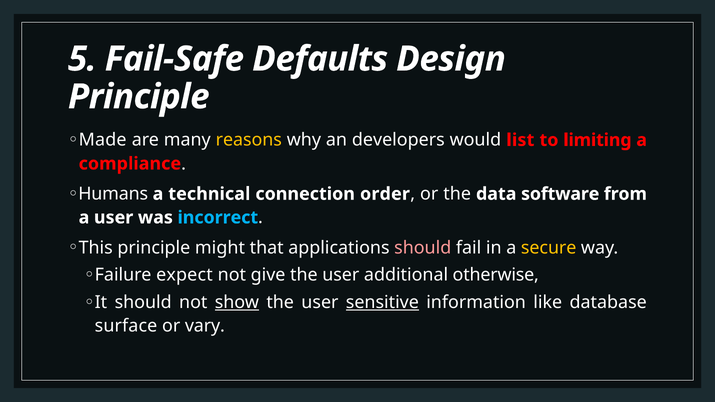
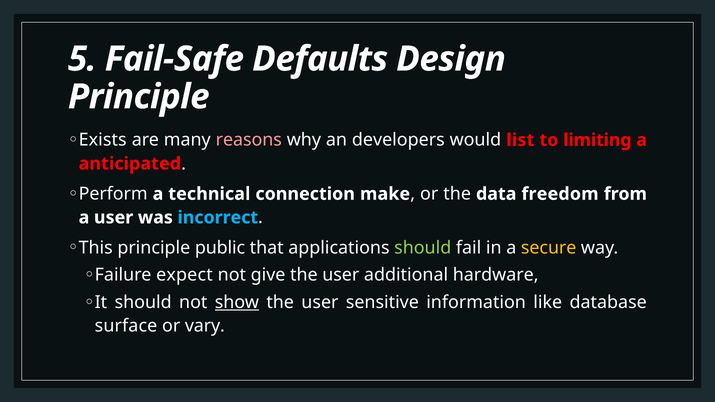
Made: Made -> Exists (103, 140)
reasons colour: yellow -> pink (249, 140)
compliance: compliance -> anticipated (130, 164)
Humans: Humans -> Perform (113, 194)
order: order -> make (385, 194)
software: software -> freedom (560, 194)
might: might -> public (220, 248)
should colour: pink -> light green (423, 248)
otherwise: otherwise -> hardware (496, 275)
sensitive underline: present -> none (382, 302)
